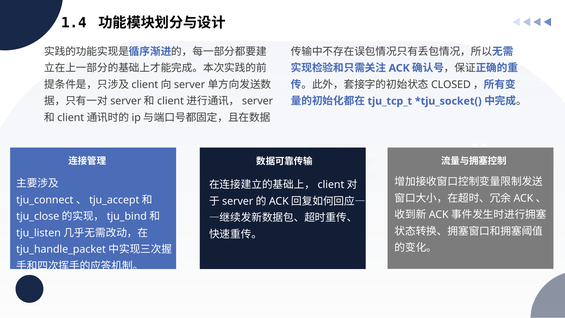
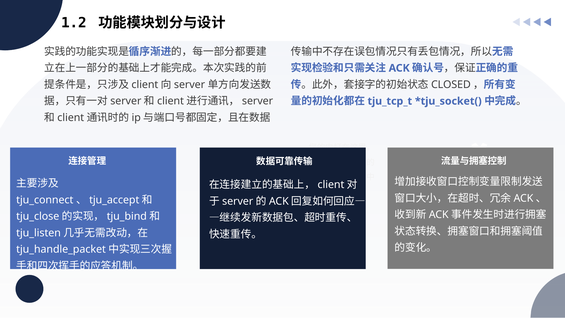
1.4: 1.4 -> 1.2 (74, 23)
